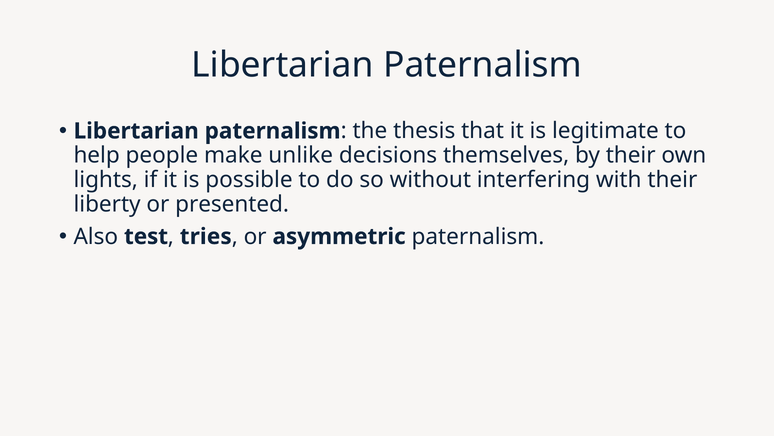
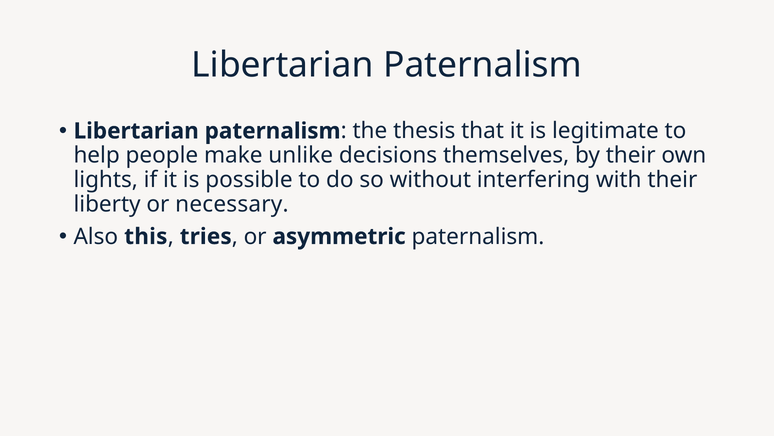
presented: presented -> necessary (232, 204)
test: test -> this (146, 236)
